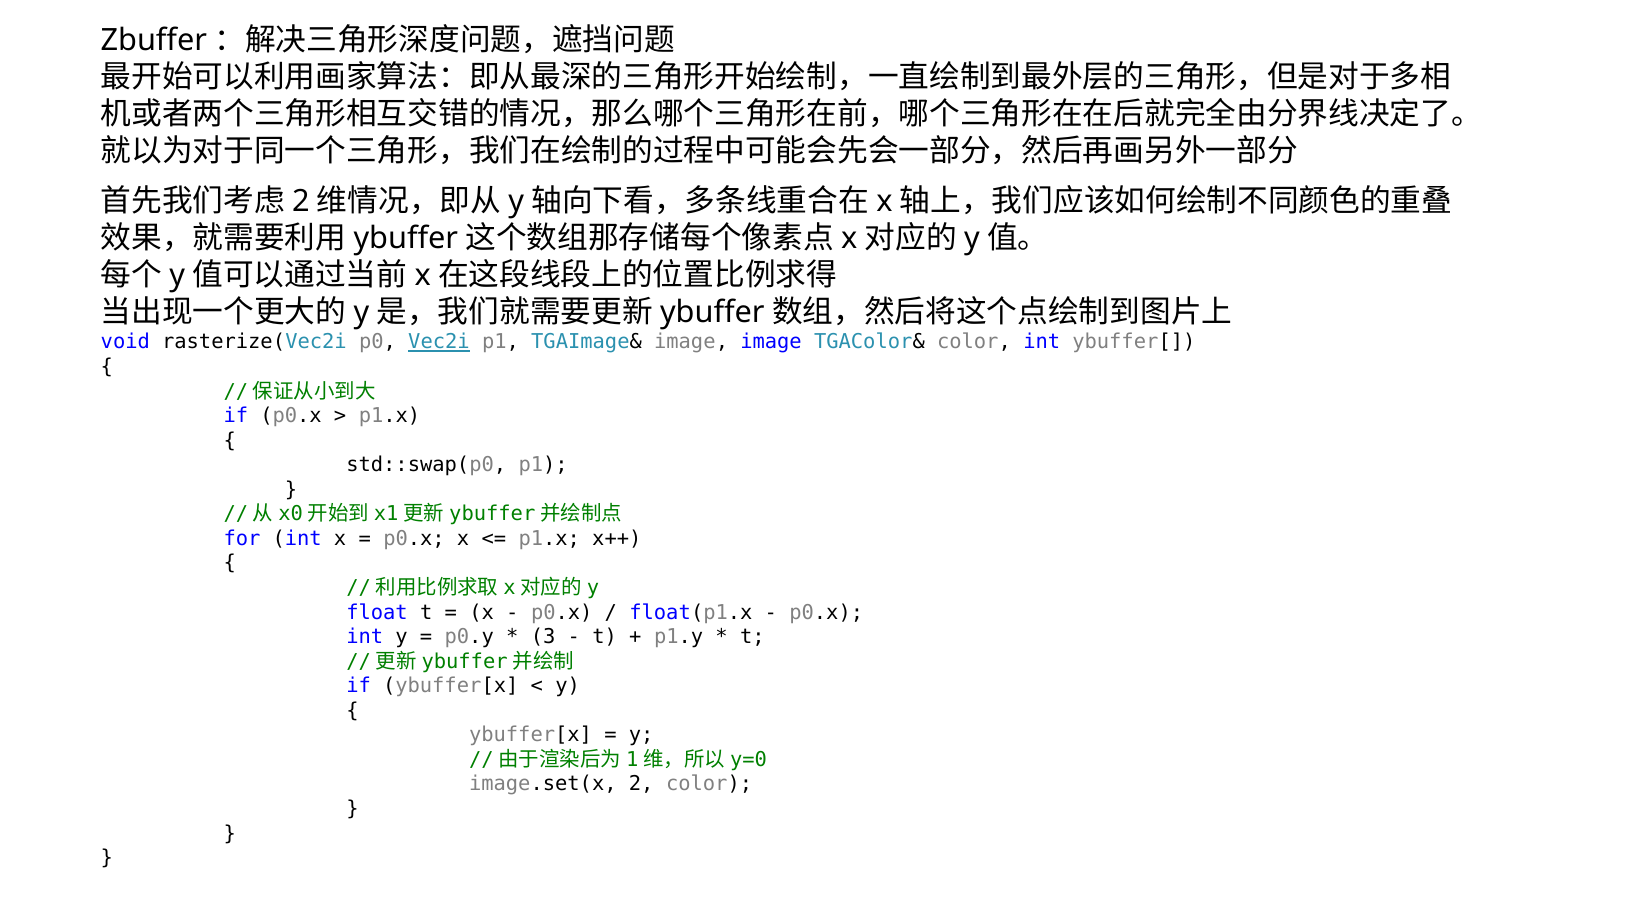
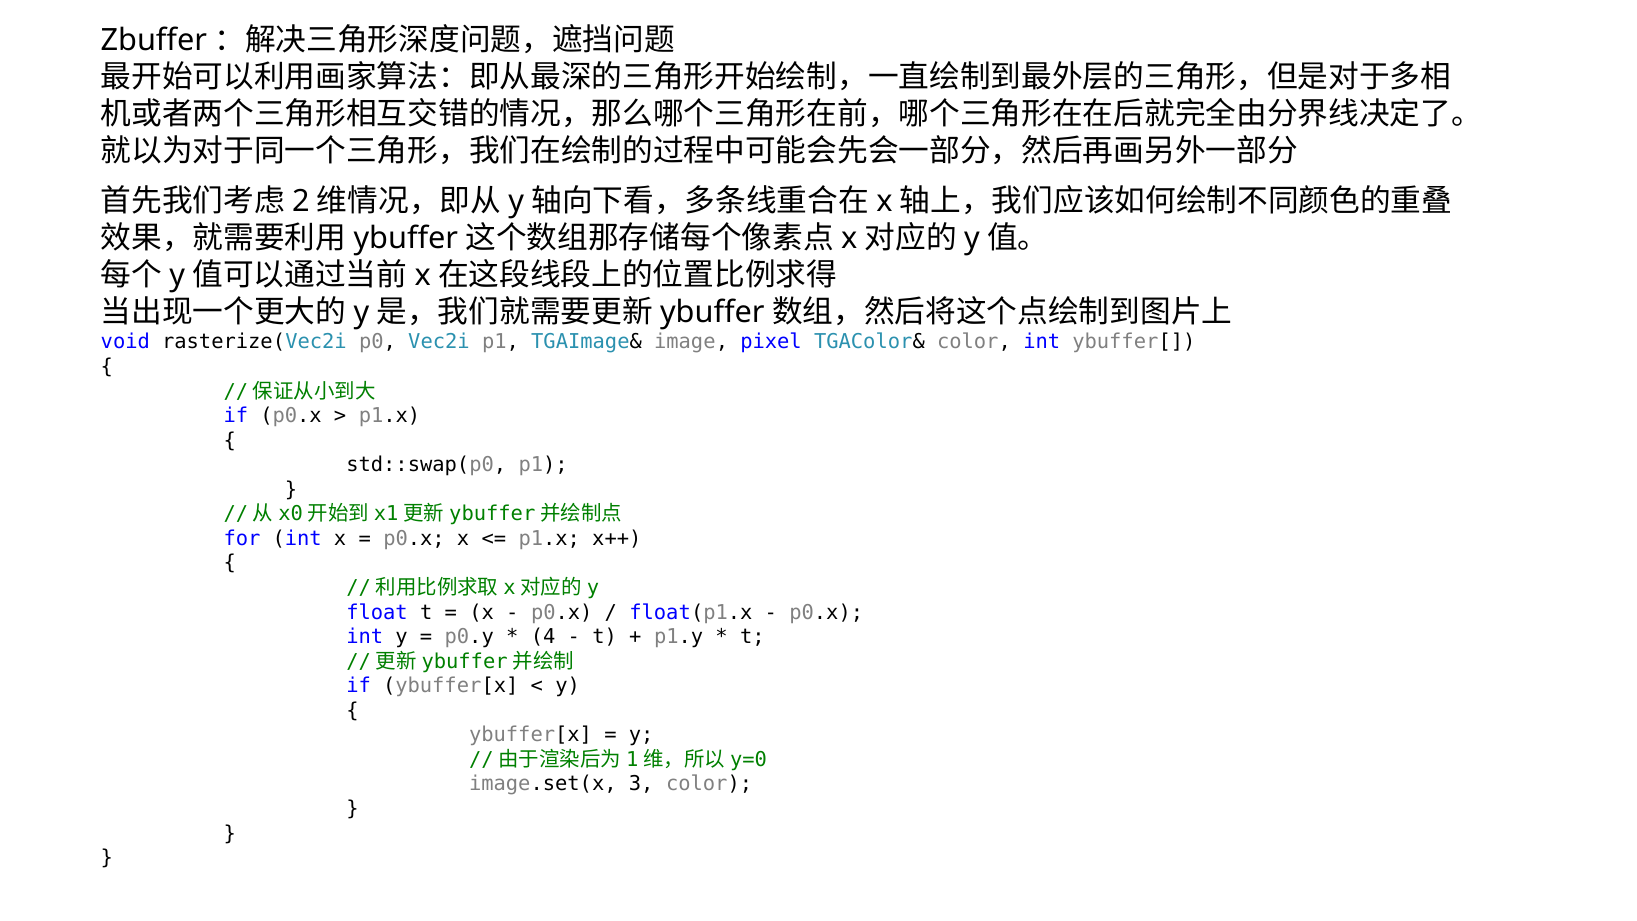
Vec2i underline: present -> none (439, 342)
image image: image -> pixel (771, 342)
3: 3 -> 4 (543, 637)
2: 2 -> 3 (641, 784)
